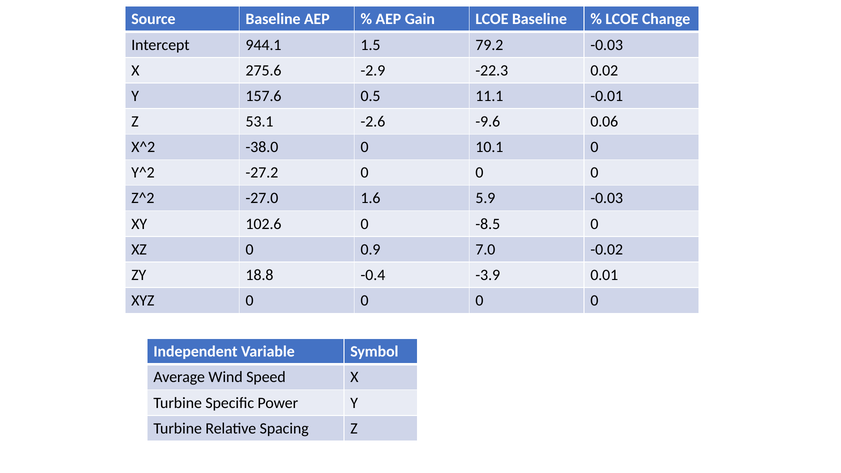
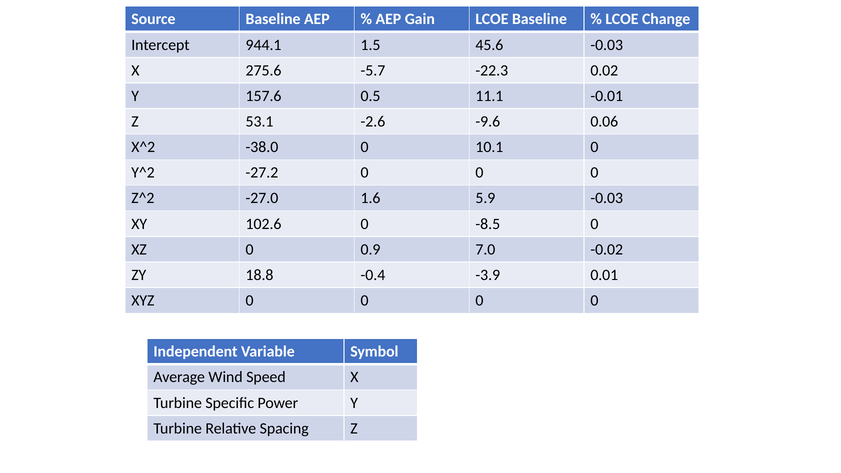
79.2: 79.2 -> 45.6 (489, 45)
-2.9: -2.9 -> -5.7 (373, 70)
